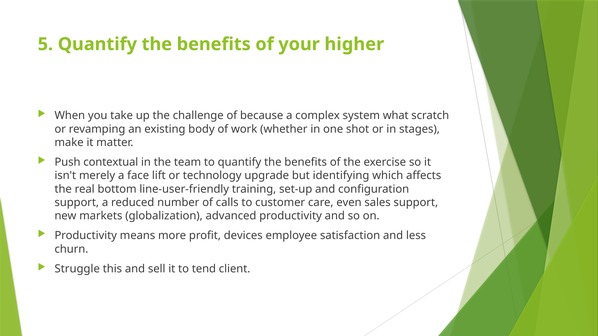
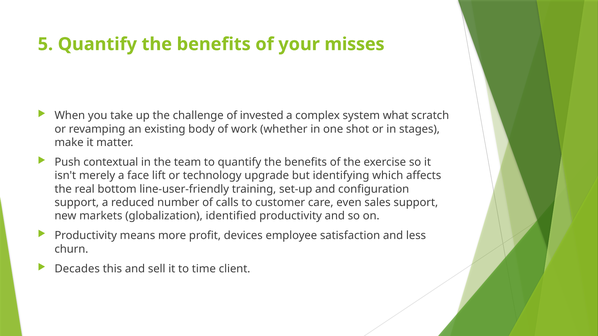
higher: higher -> misses (354, 44)
because: because -> invested (262, 116)
advanced: advanced -> identified (231, 216)
Struggle: Struggle -> Decades (77, 269)
tend: tend -> time (204, 269)
